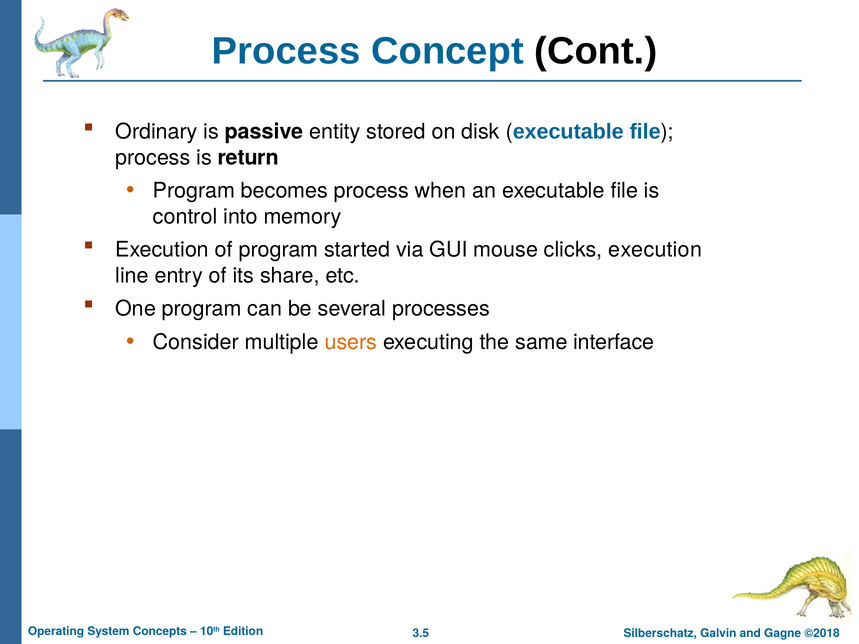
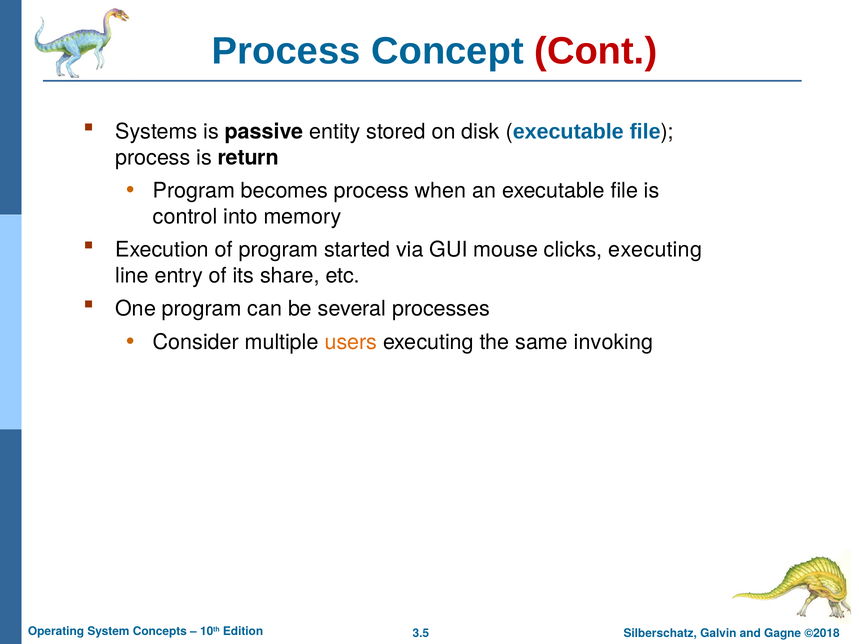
Cont colour: black -> red (596, 51)
Ordinary: Ordinary -> Systems (156, 132)
clicks execution: execution -> executing (655, 250)
interface: interface -> invoking (614, 342)
